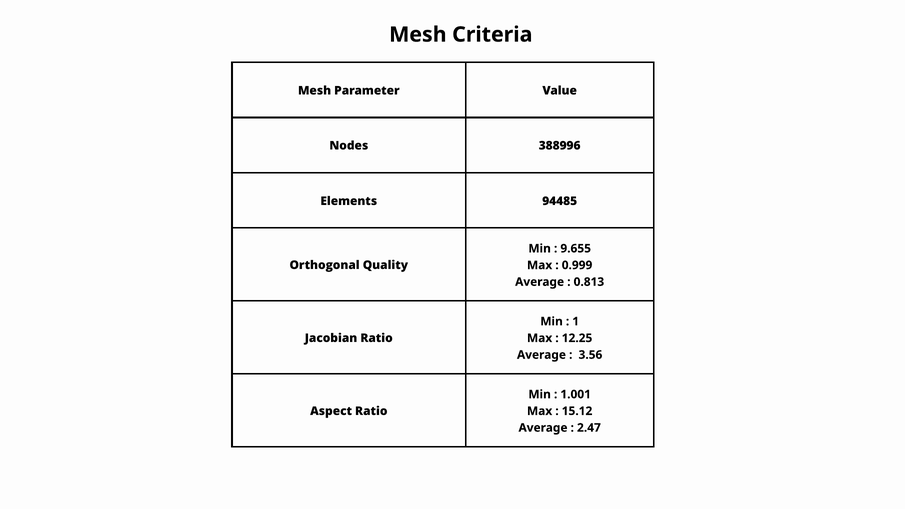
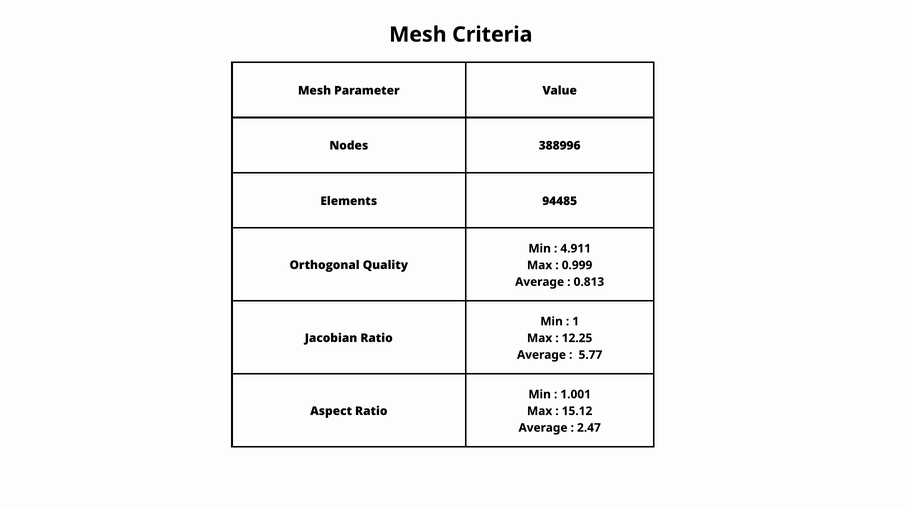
9.655: 9.655 -> 4.911 (576, 249)
3.56: 3.56 -> 5.77 (590, 355)
